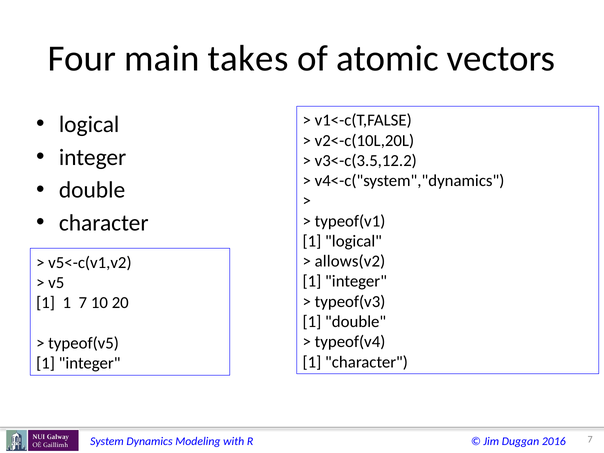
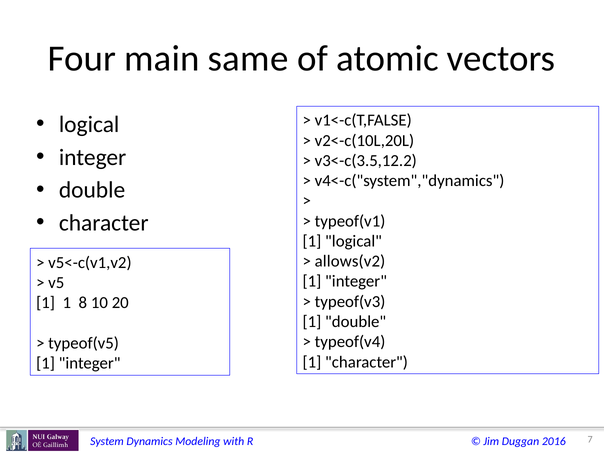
takes: takes -> same (248, 58)
1 7: 7 -> 8 (83, 303)
